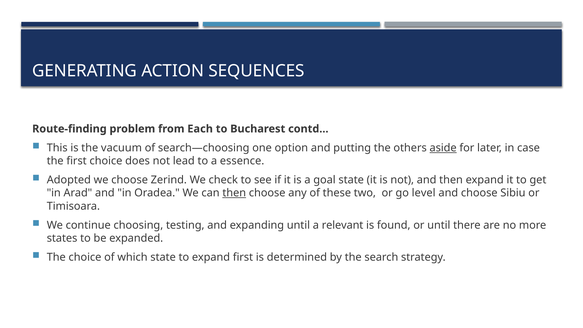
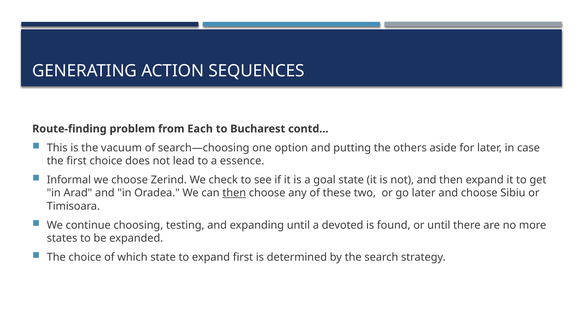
aside underline: present -> none (443, 148)
Adopted: Adopted -> Informal (69, 180)
go level: level -> later (424, 193)
relevant: relevant -> devoted (343, 225)
